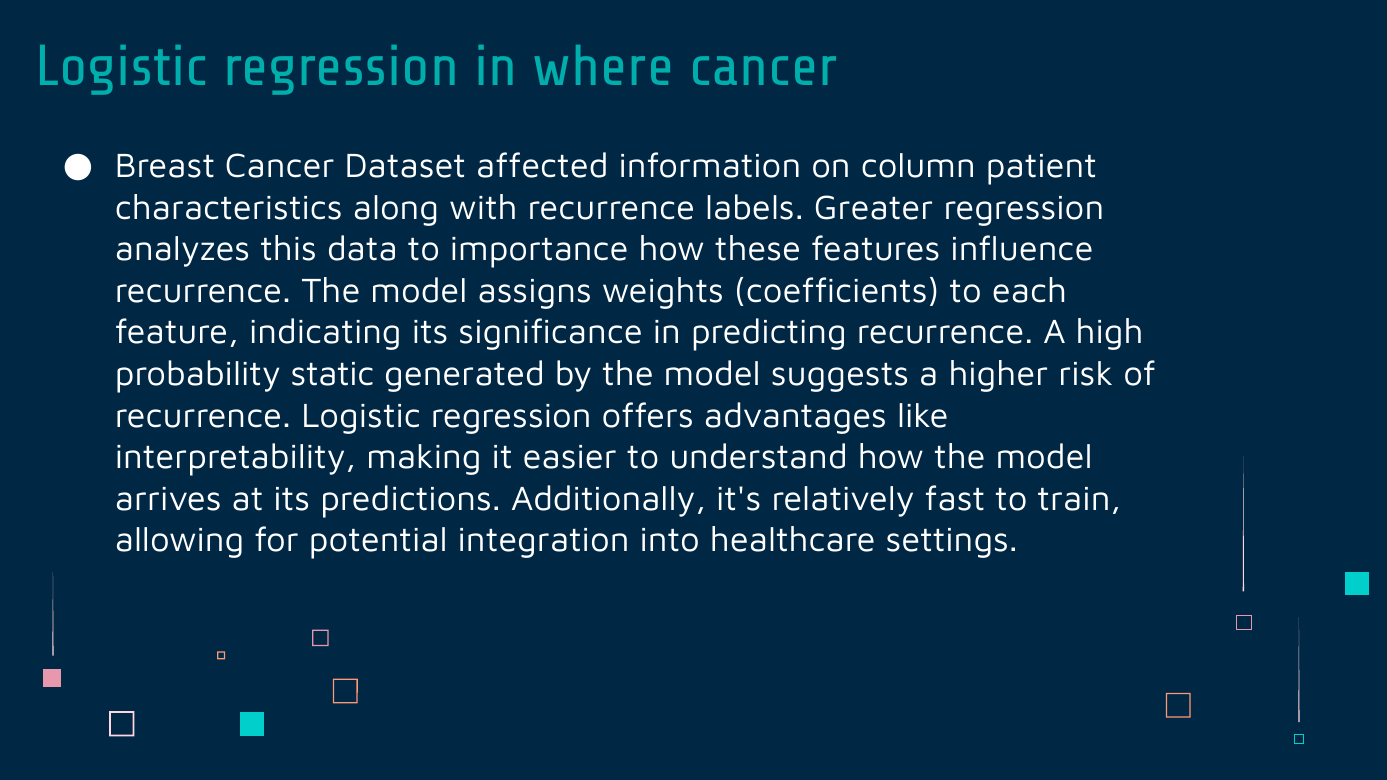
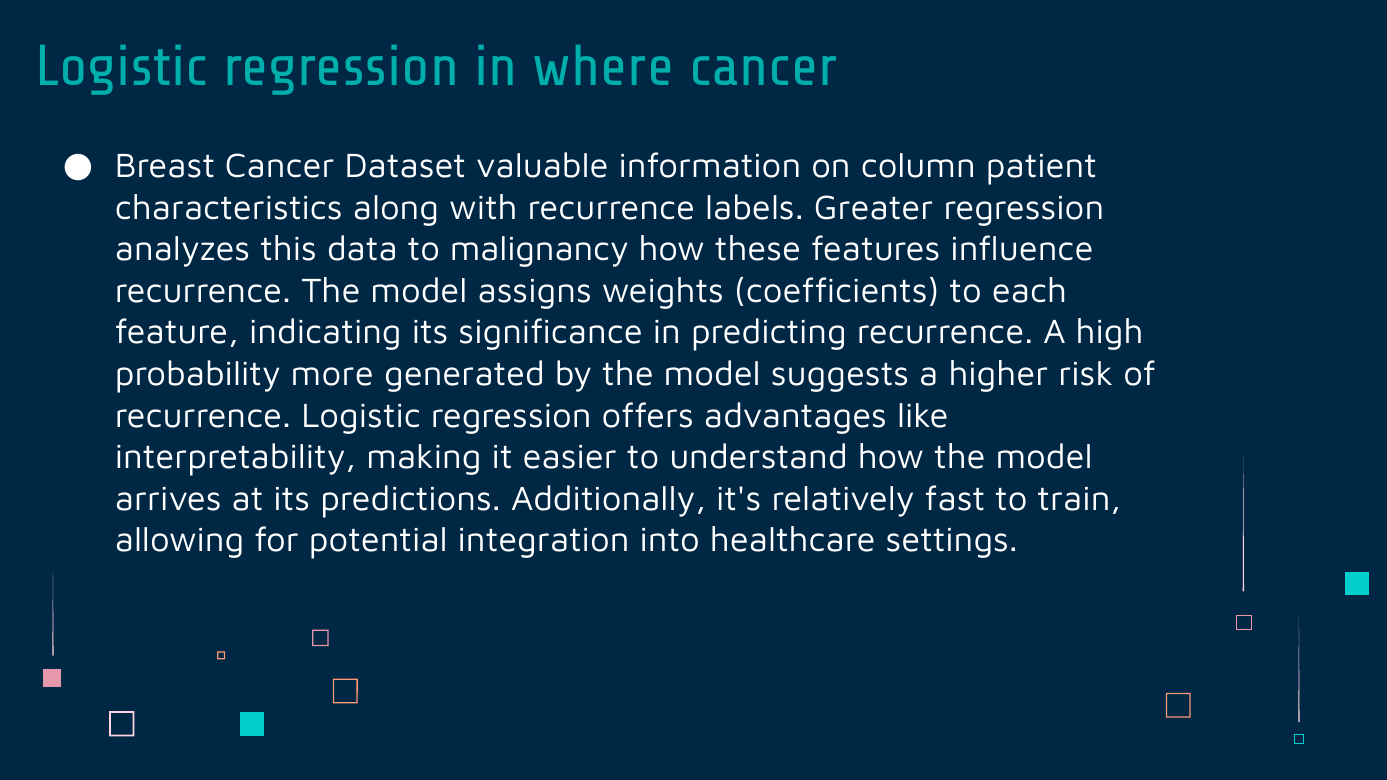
affected: affected -> valuable (542, 166)
importance: importance -> malignancy (539, 249)
static: static -> more (332, 374)
